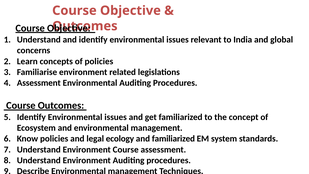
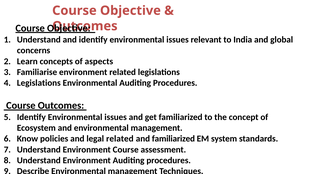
of policies: policies -> aspects (99, 61)
Assessment: Assessment -> Legislations (39, 83)
legal ecology: ecology -> related (120, 139)
